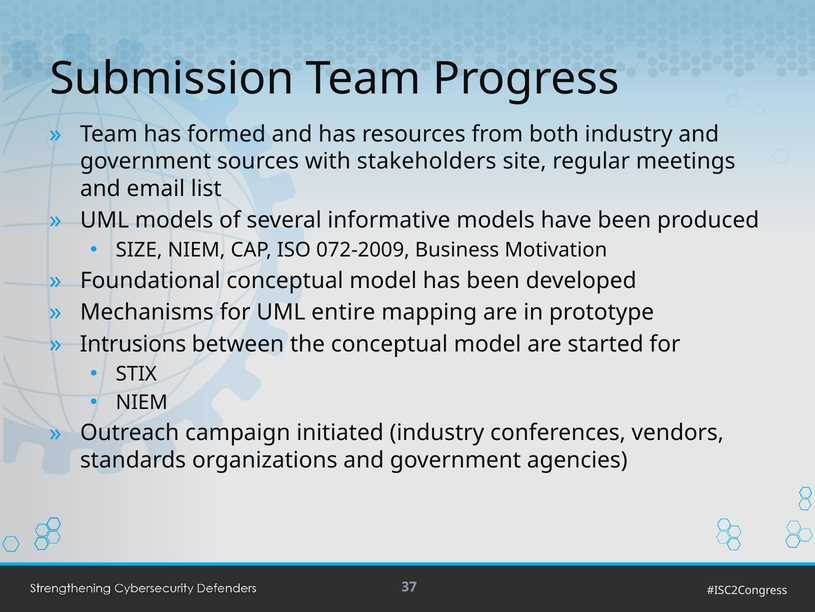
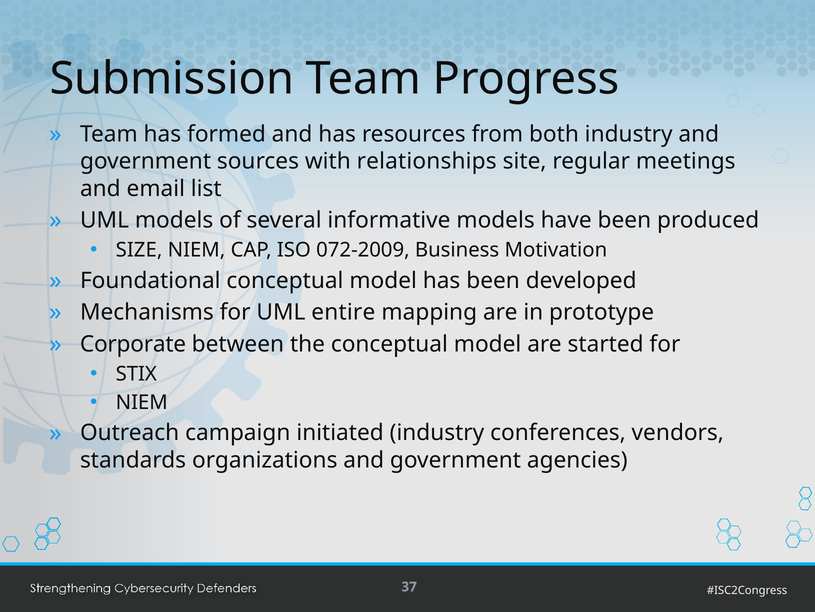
stakeholders: stakeholders -> relationships (427, 161)
Intrusions: Intrusions -> Corporate (133, 344)
